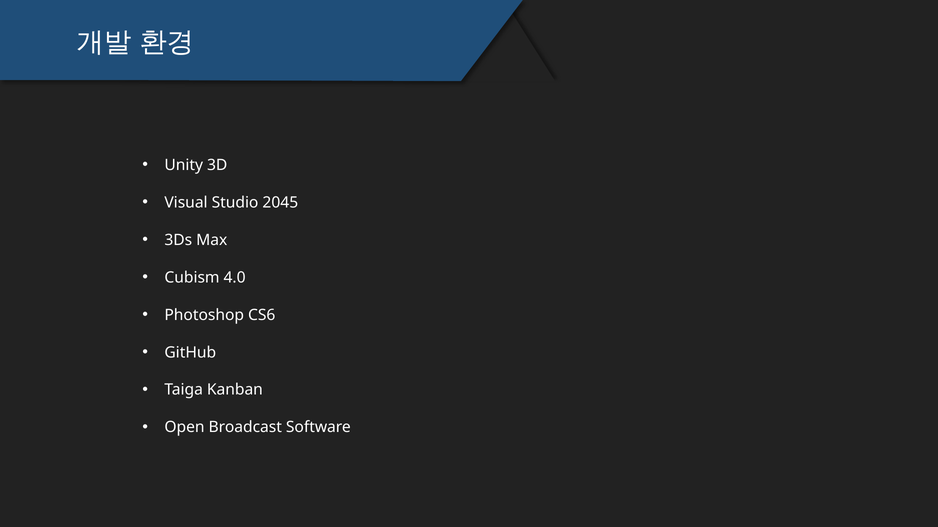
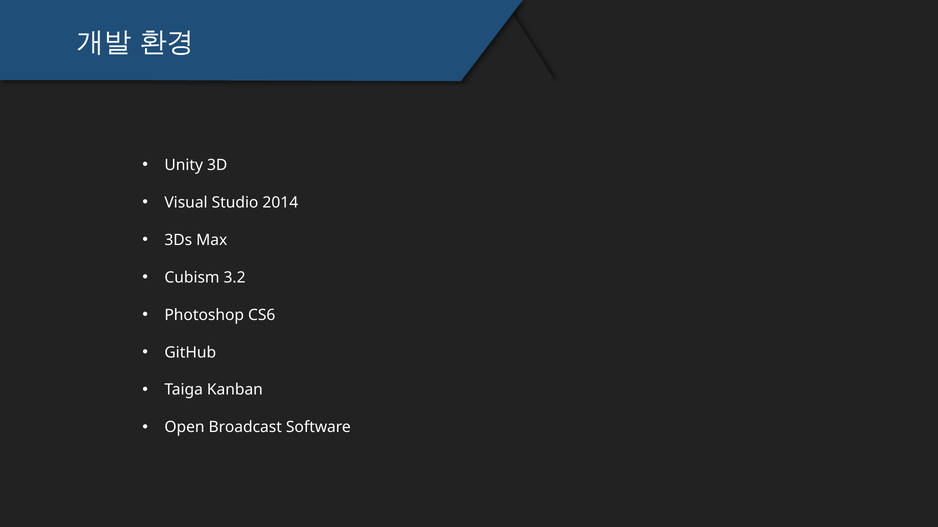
2045: 2045 -> 2014 (280, 203)
4.0: 4.0 -> 3.2 (235, 278)
